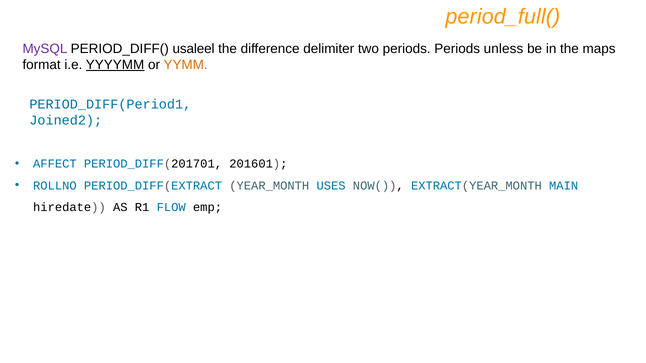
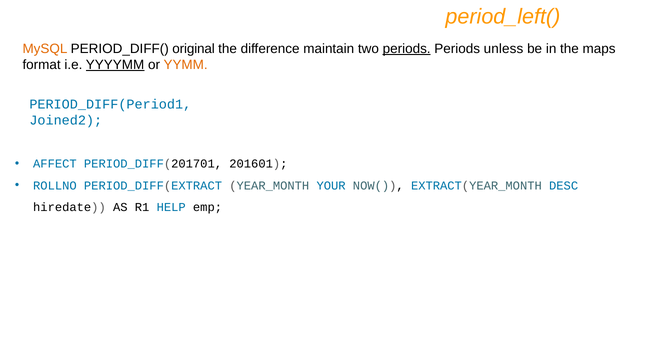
period_full(: period_full( -> period_left( (503, 17)
MySQL colour: purple -> orange (45, 49)
usaleel: usaleel -> original (194, 49)
delimiter: delimiter -> maintain (329, 49)
periods underline: none -> present (407, 49)
USES: USES -> YOUR (331, 186)
MAIN: MAIN -> DESC (564, 186)
FLOW: FLOW -> HELP (171, 208)
